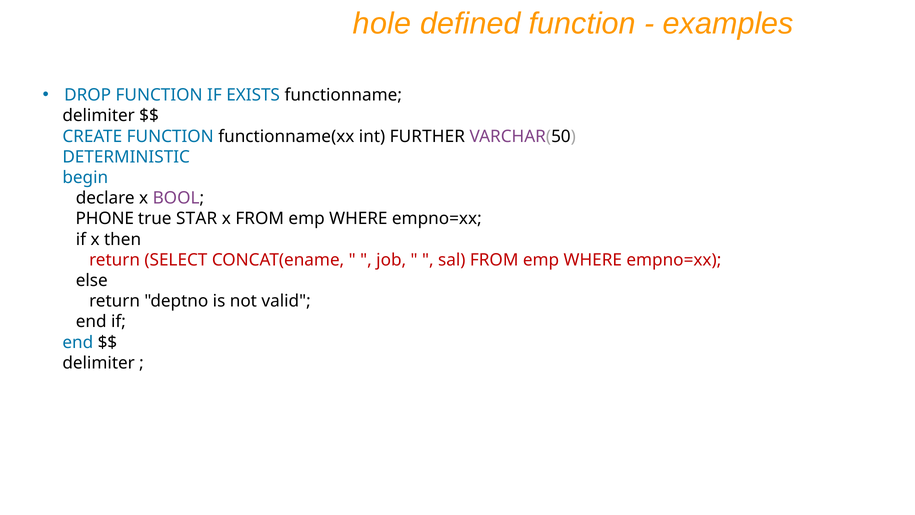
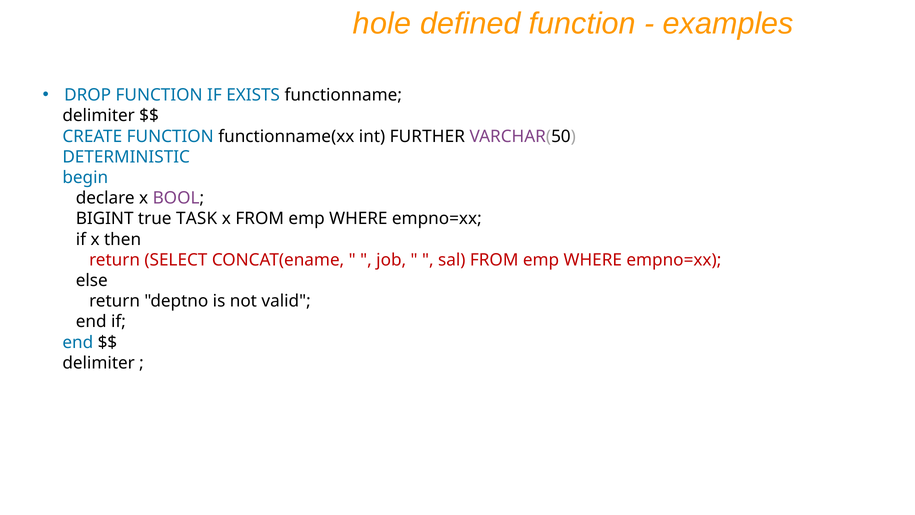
PHONE: PHONE -> BIGINT (105, 219)
STAR: STAR -> TASK (197, 219)
